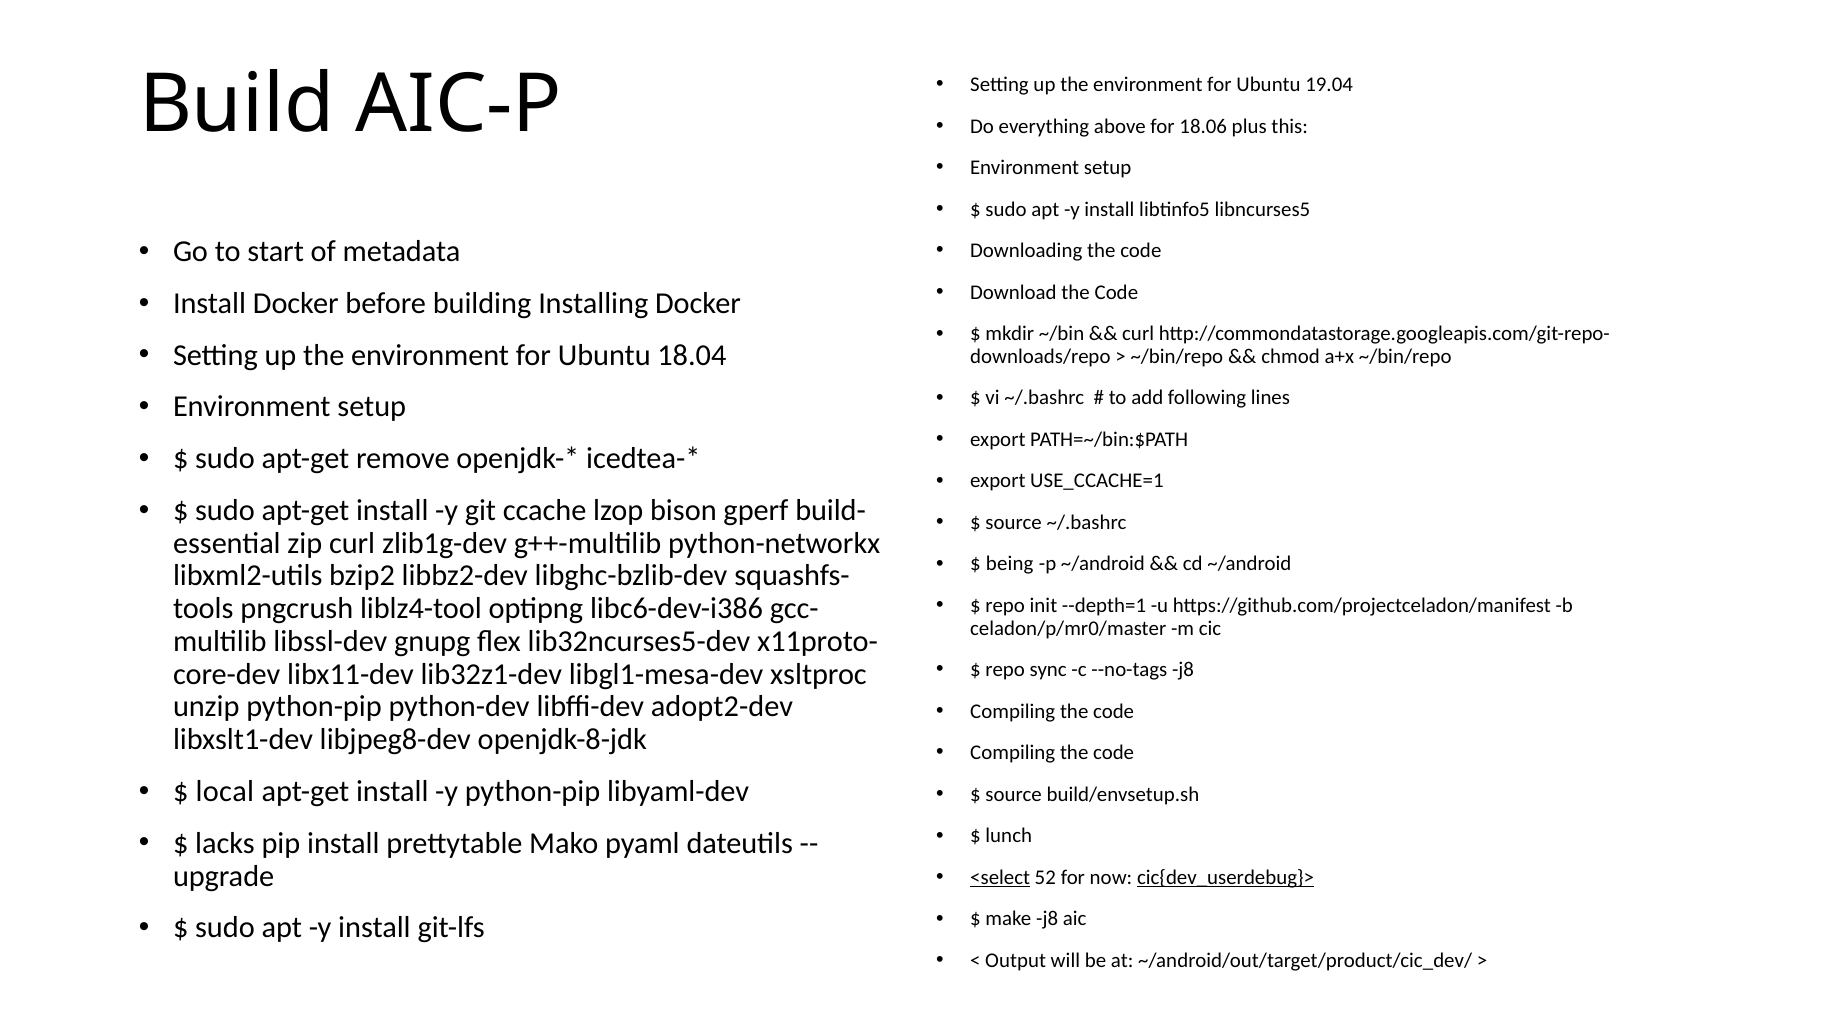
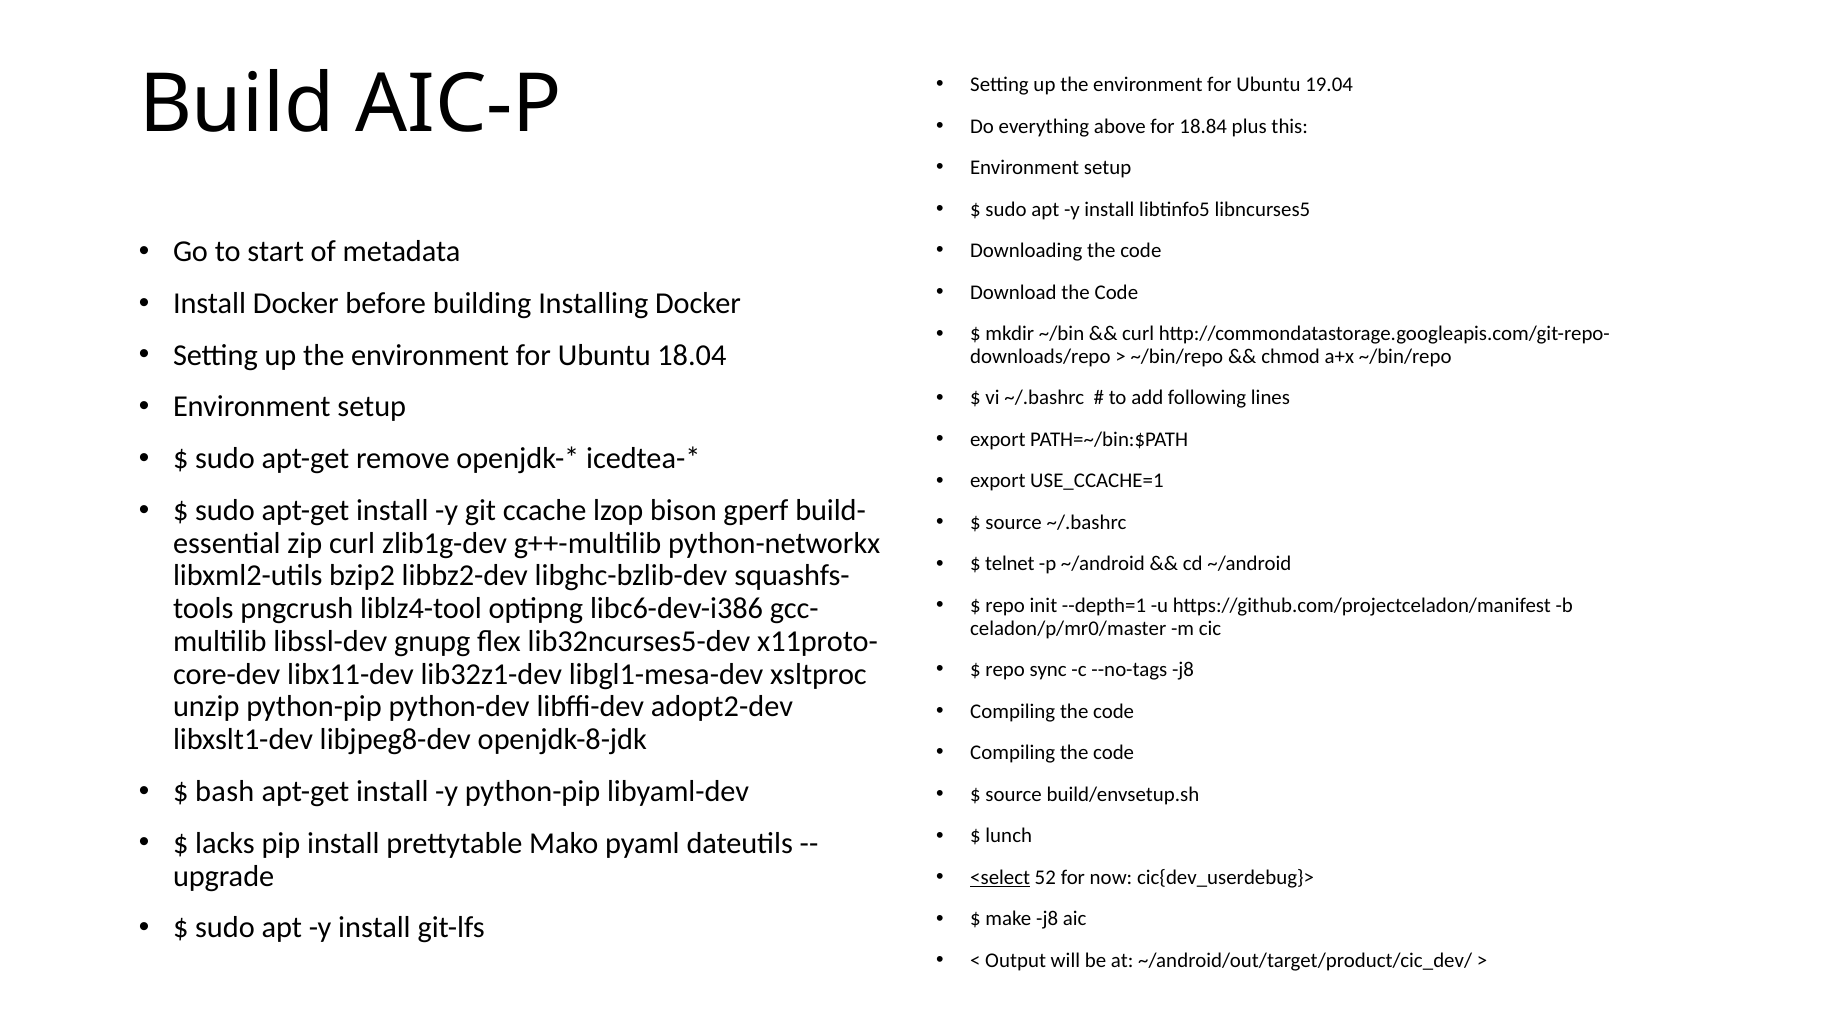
18.06: 18.06 -> 18.84 (1203, 126)
being: being -> telnet (1010, 564)
local: local -> bash (225, 791)
cic{dev_userdebug}> underline: present -> none (1226, 877)
